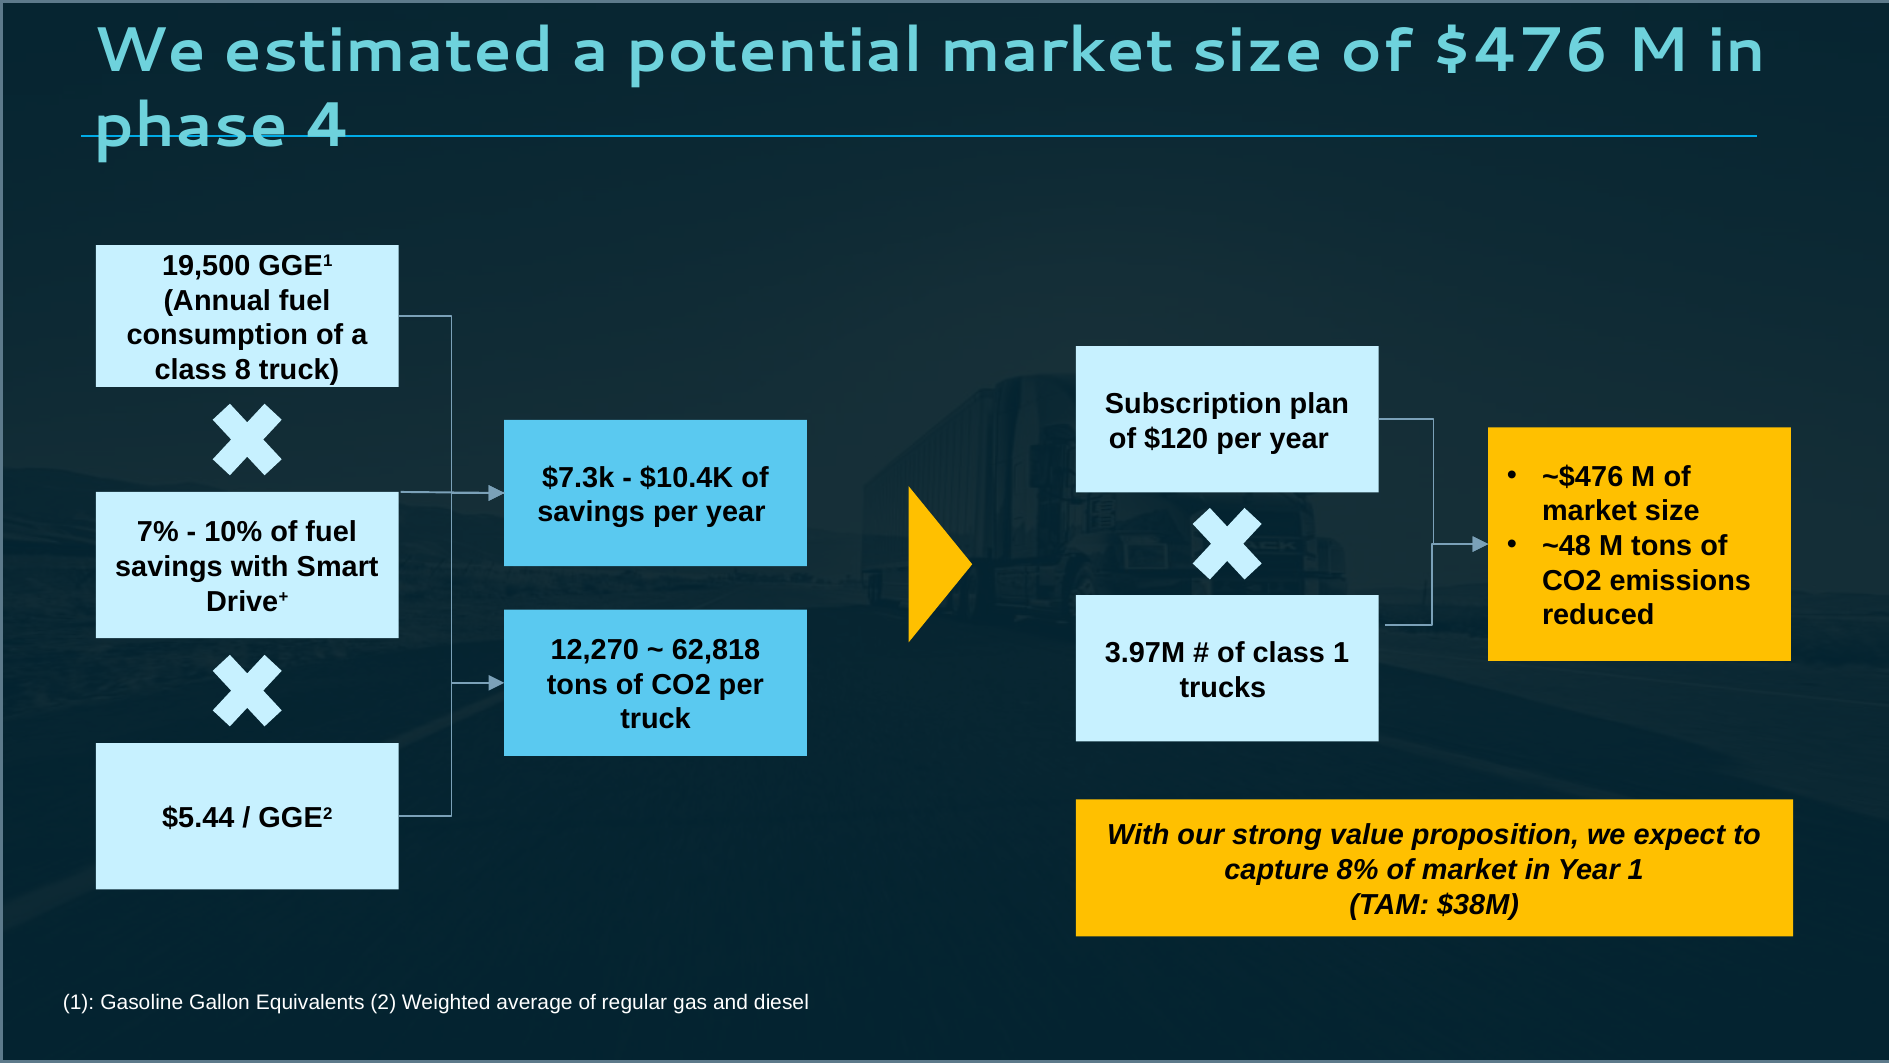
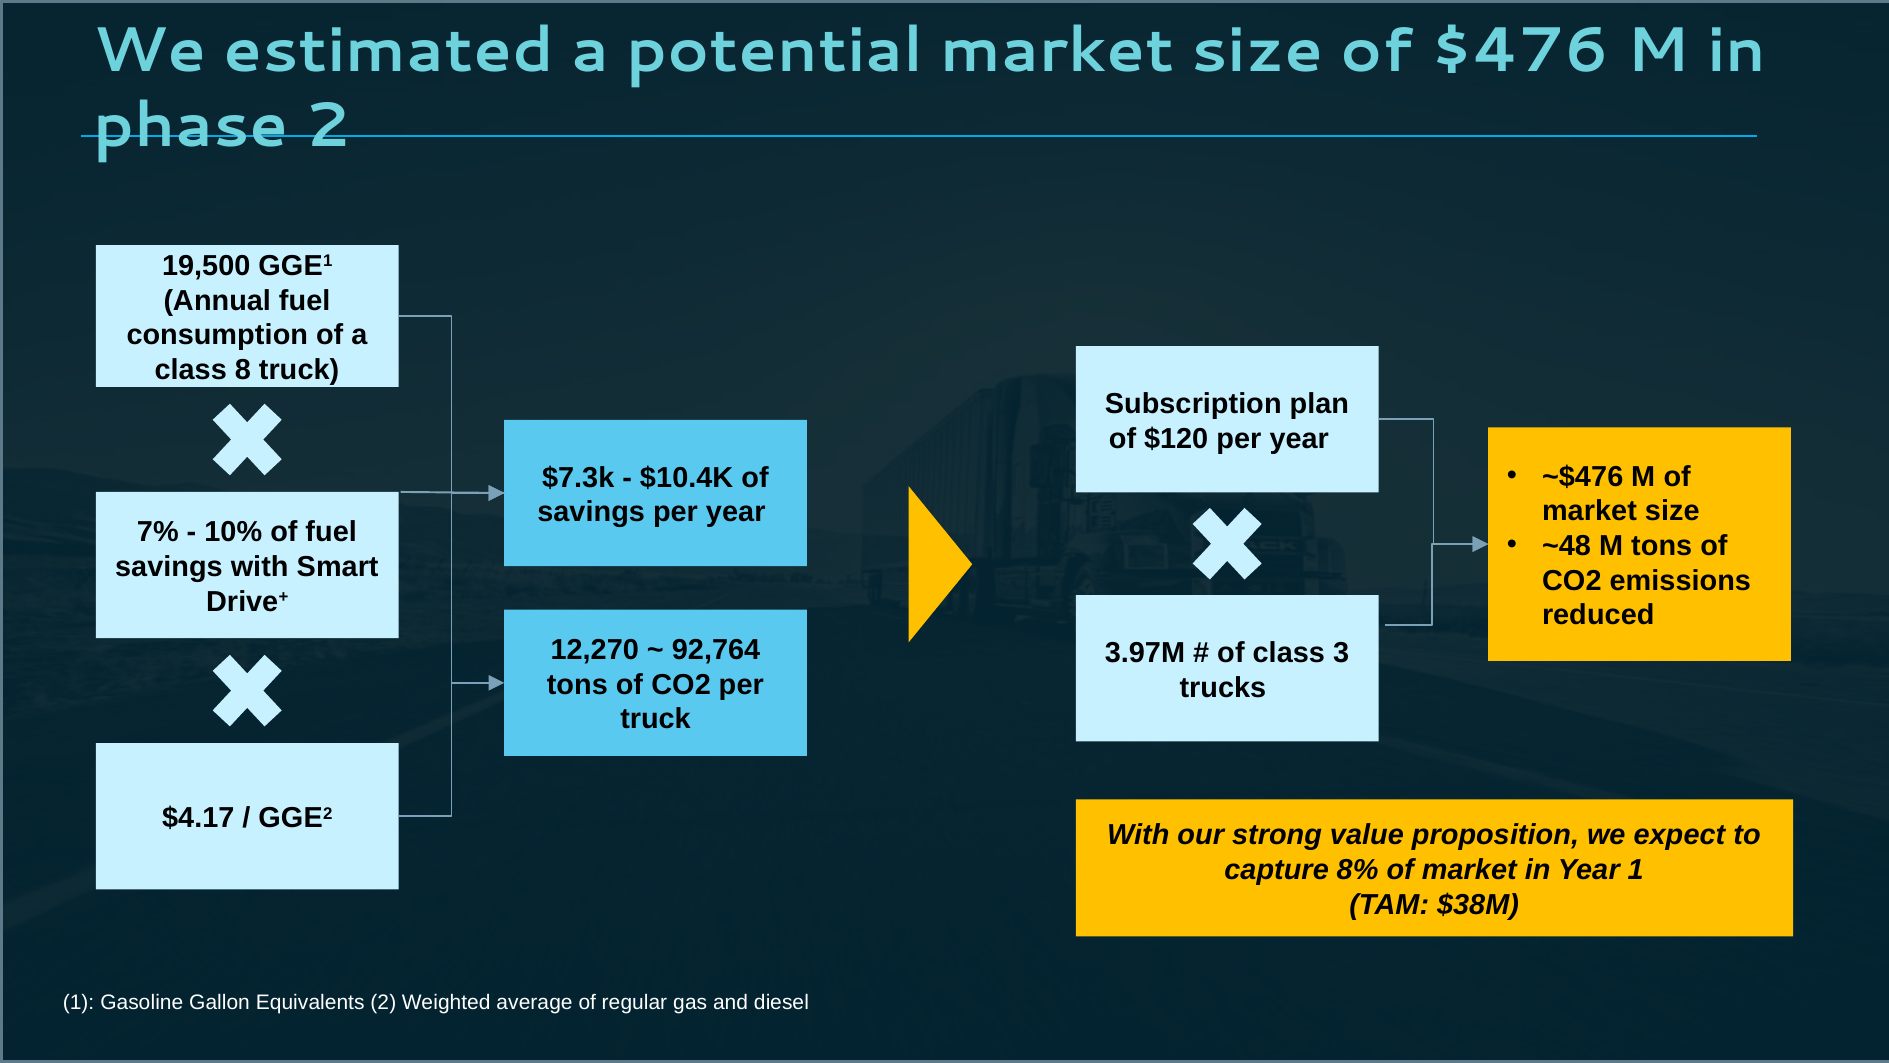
phase 4: 4 -> 2 (328, 126)
62,818: 62,818 -> 92,764 (716, 650)
class 1: 1 -> 3 (1341, 653)
$5.44: $5.44 -> $4.17 (198, 818)
